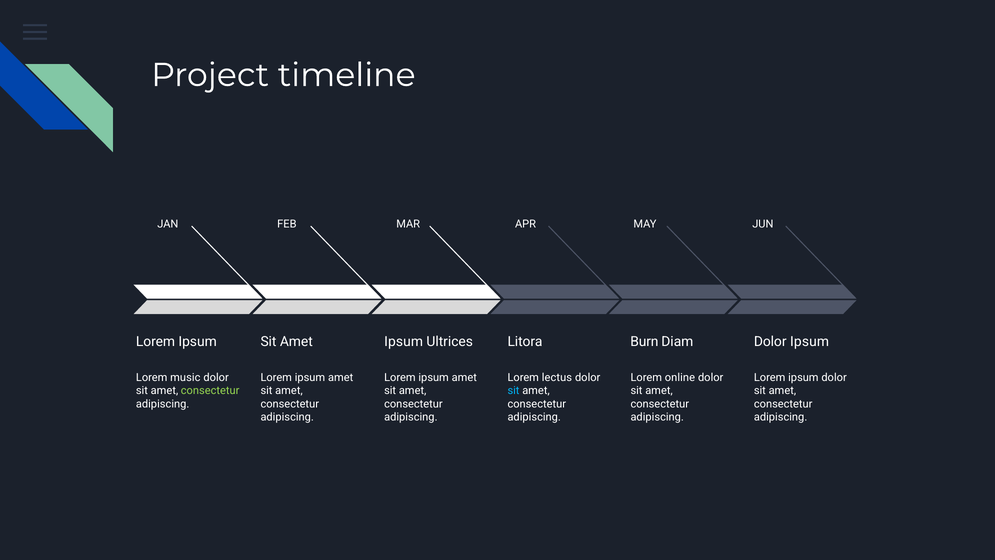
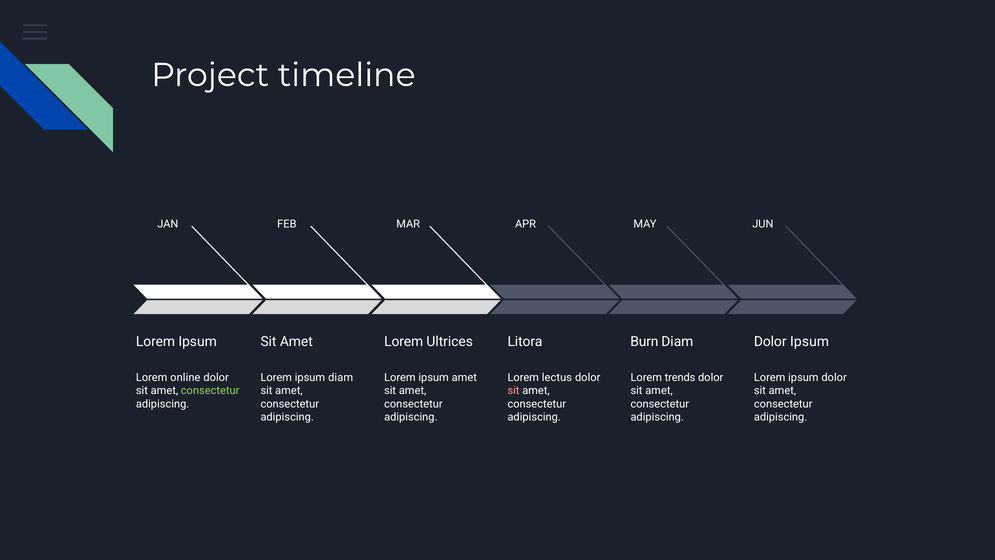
Ipsum: Ipsum -> Lorem (404, 342)
music: music -> online (185, 377)
amet: amet -> diam (341, 377)
online: online -> trends (680, 377)
sit colour: light blue -> pink (513, 390)
